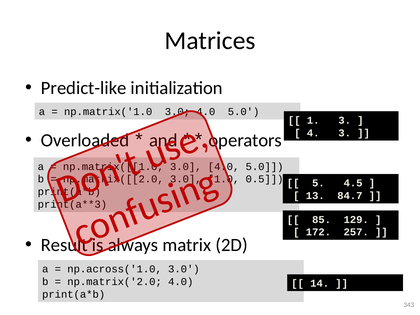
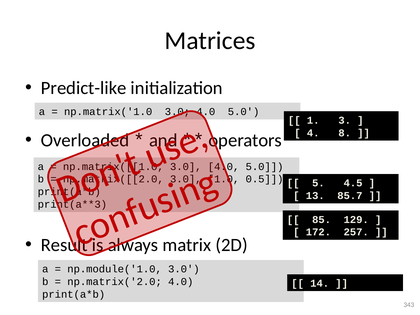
4 3: 3 -> 8 (345, 133)
84.7: 84.7 -> 85.7 (350, 196)
np.across('1.0: np.across('1.0 -> np.module('1.0 (115, 269)
